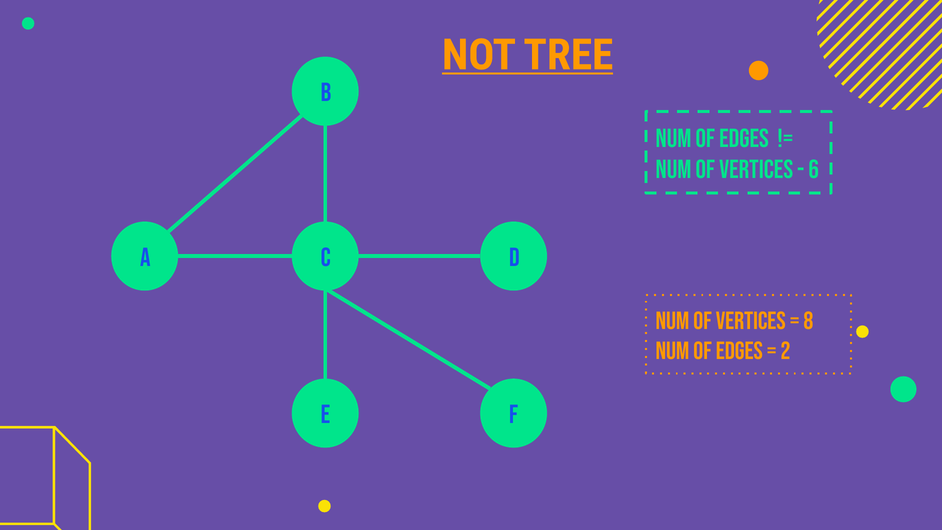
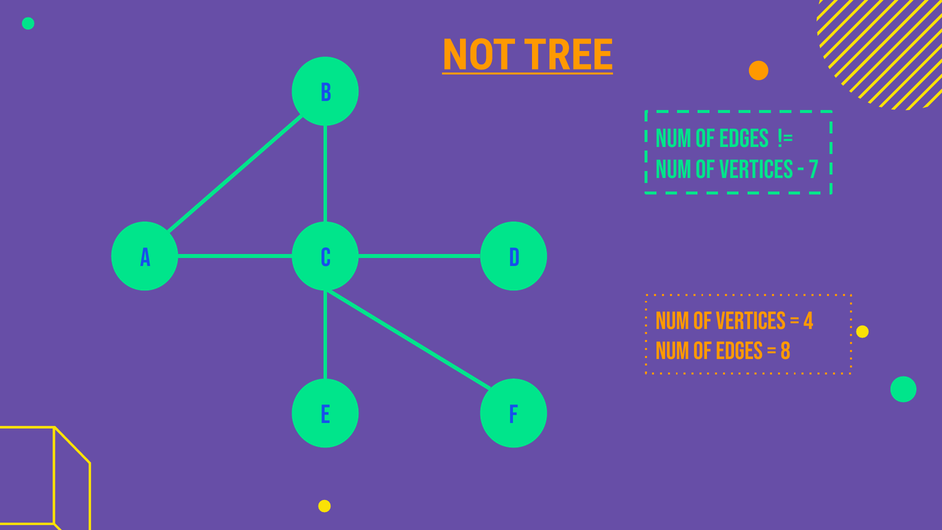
6: 6 -> 7 (814, 170)
8: 8 -> 4 (808, 321)
2: 2 -> 8 (786, 351)
